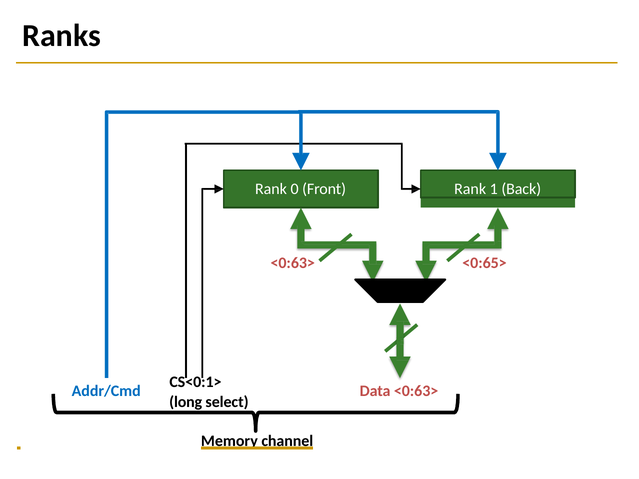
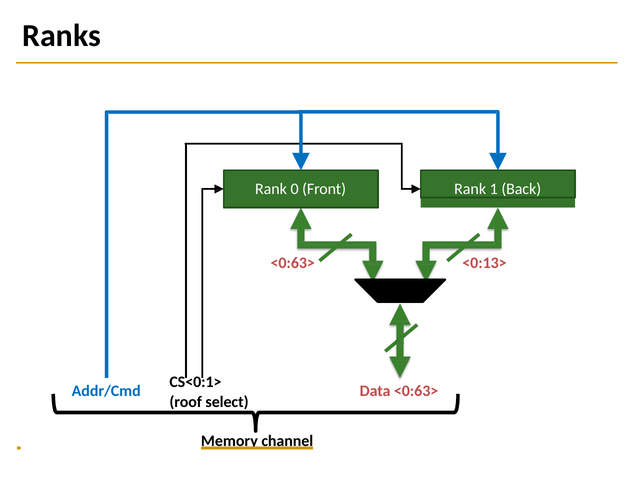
<0:65>: <0:65> -> <0:13> (484, 263)
long: long -> roof (186, 402)
